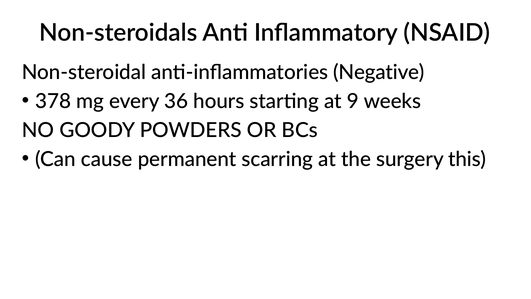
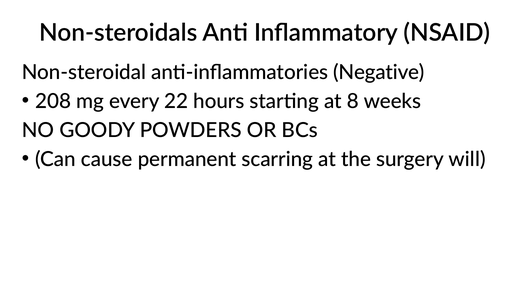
378: 378 -> 208 (53, 101)
36: 36 -> 22 (176, 101)
9: 9 -> 8 (353, 101)
this: this -> will (467, 159)
